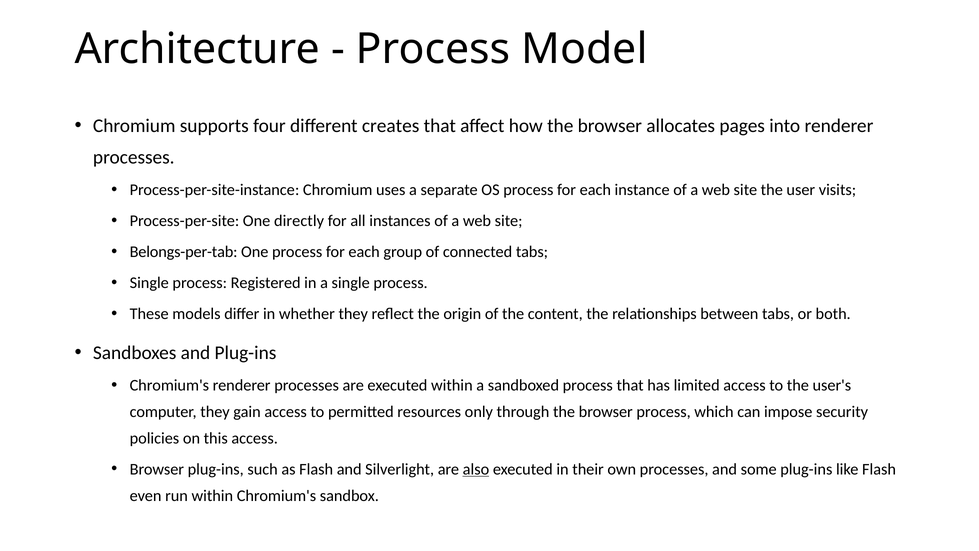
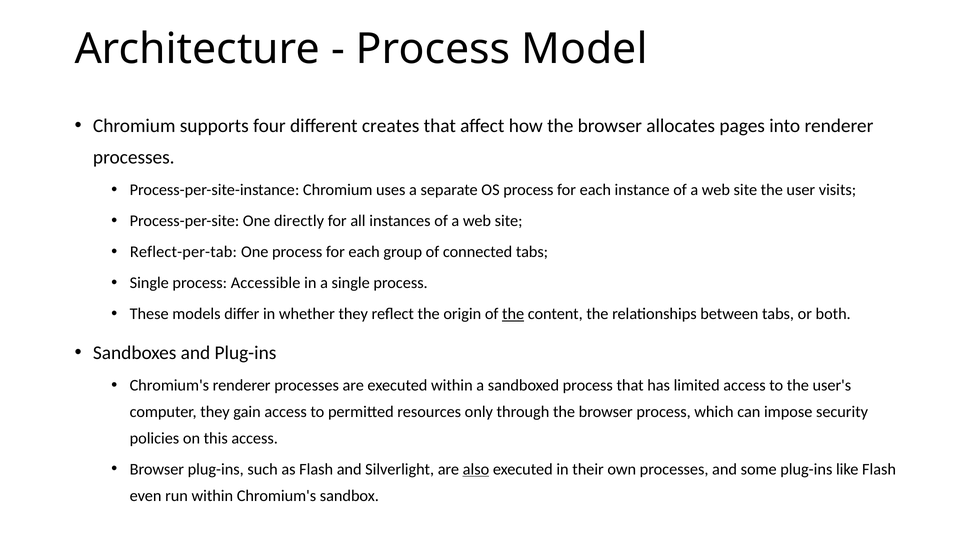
Belongs-per-tab: Belongs-per-tab -> Reflect-per-tab (183, 252)
Registered: Registered -> Accessible (266, 283)
the underline: none -> present (513, 314)
